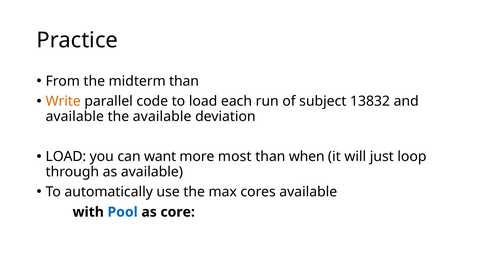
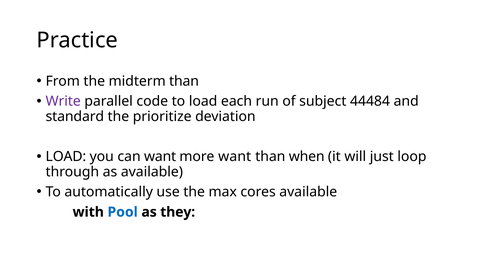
Write colour: orange -> purple (63, 101)
13832: 13832 -> 44484 (370, 101)
available: available -> standard (75, 116)
the available: available -> prioritize (162, 116)
more most: most -> want (235, 157)
core: core -> they (178, 212)
